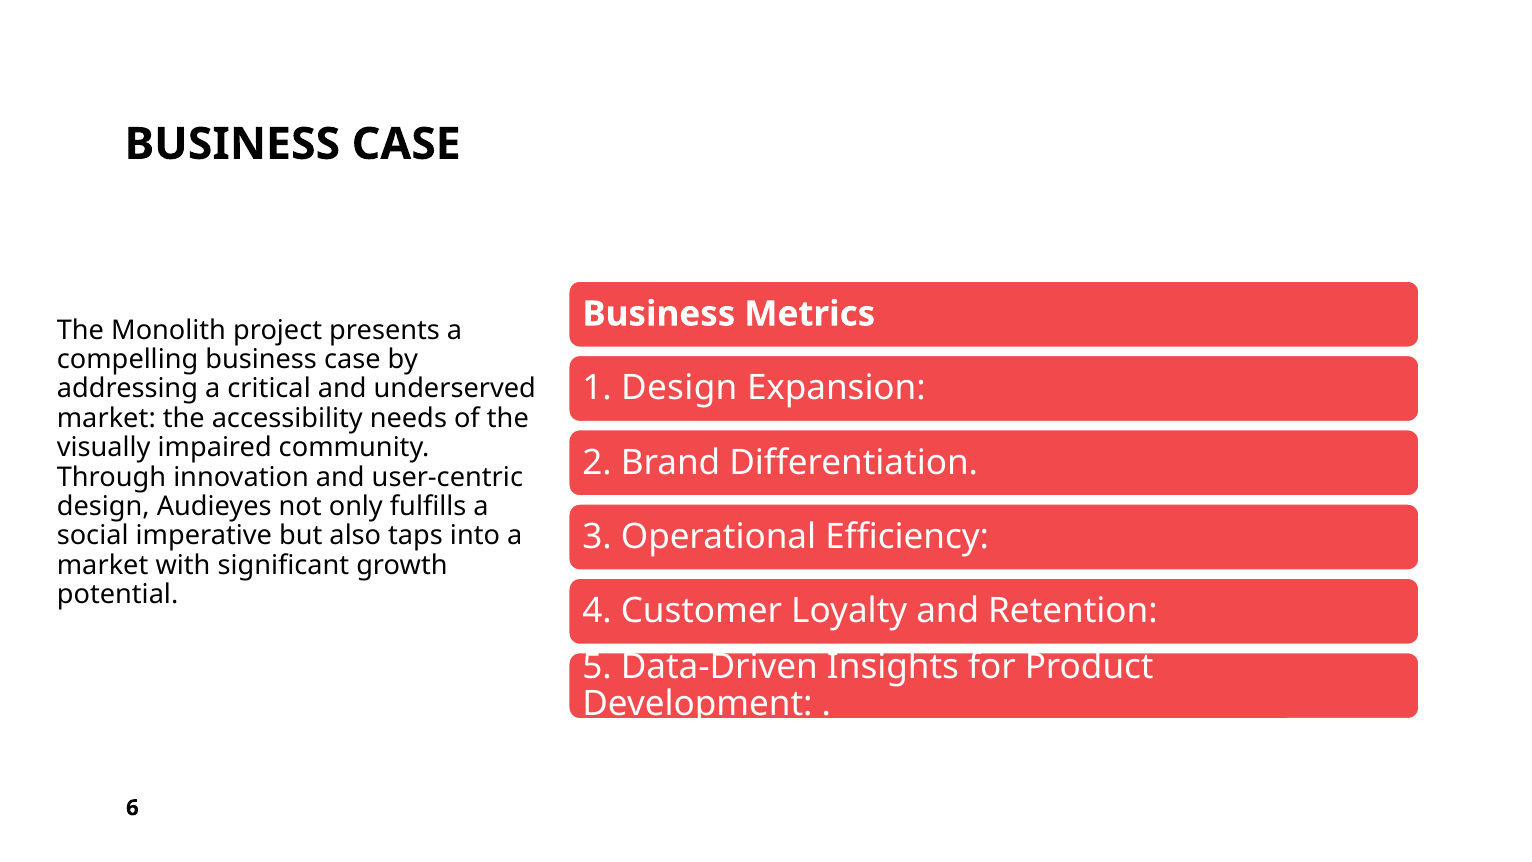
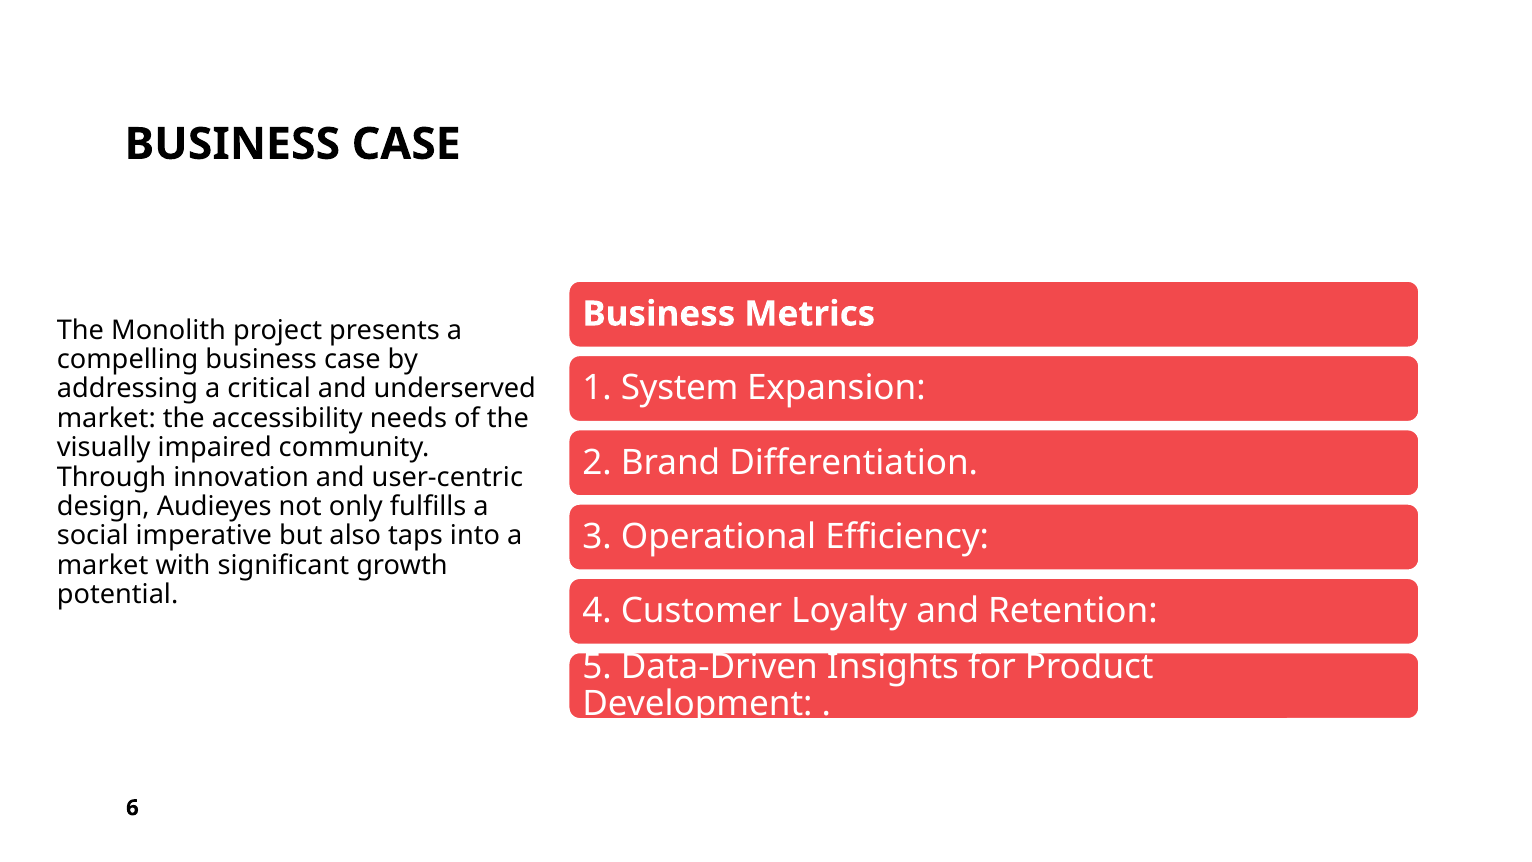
Design: Design -> System (680, 388)
